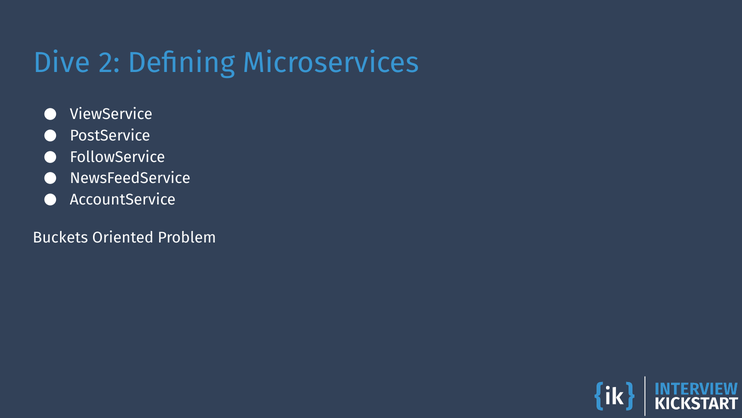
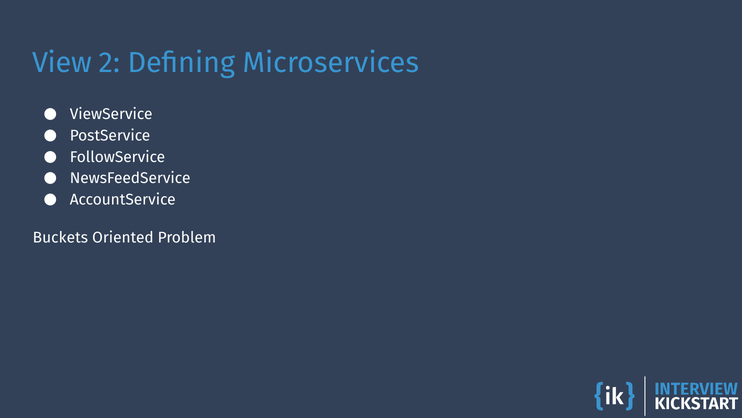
Dive: Dive -> View (62, 63)
